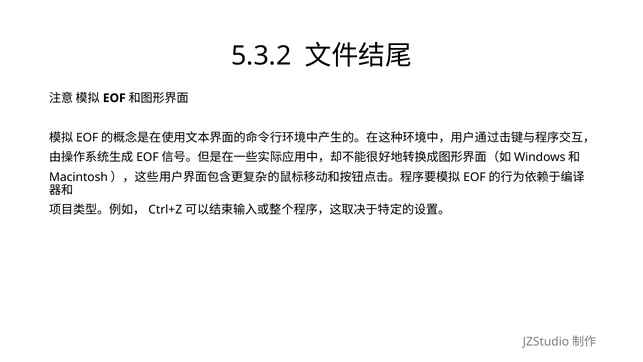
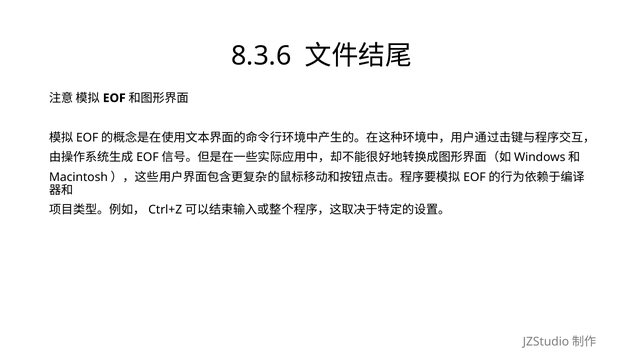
5.3.2: 5.3.2 -> 8.3.6 (261, 56)
